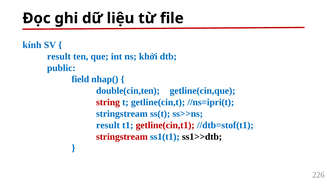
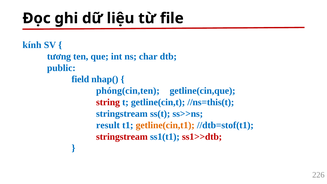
result: result -> tương (59, 56)
khởi: khởi -> char (148, 56)
double(cin,ten: double(cin,ten -> phóng(cin,ten (128, 91)
//ns=ipri(t: //ns=ipri(t -> //ns=this(t (211, 102)
getline(cin,t1 colour: red -> orange (165, 125)
ss1>>dtb colour: black -> red (202, 137)
